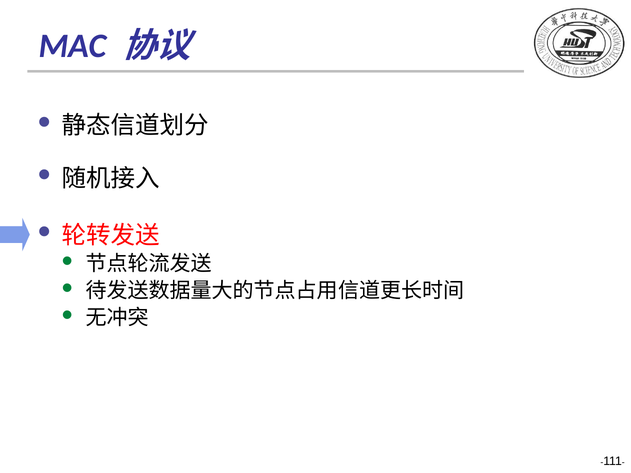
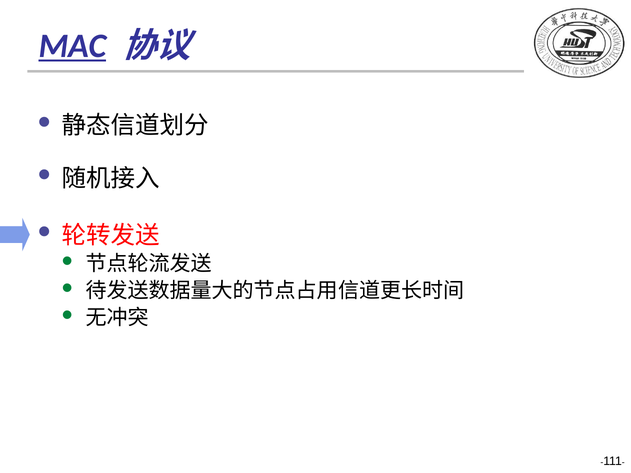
MAC underline: none -> present (72, 46)
